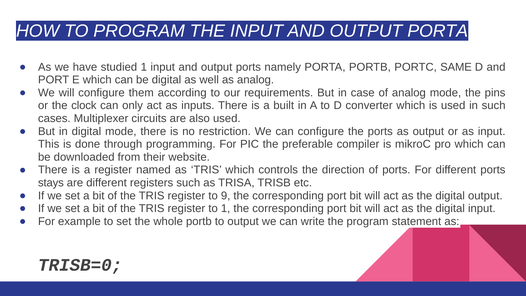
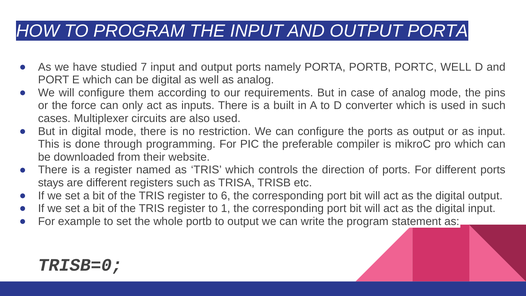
studied 1: 1 -> 7 (144, 67)
PORTC SAME: SAME -> WELL (456, 67)
clock: clock -> force (84, 106)
9: 9 -> 6 (226, 196)
